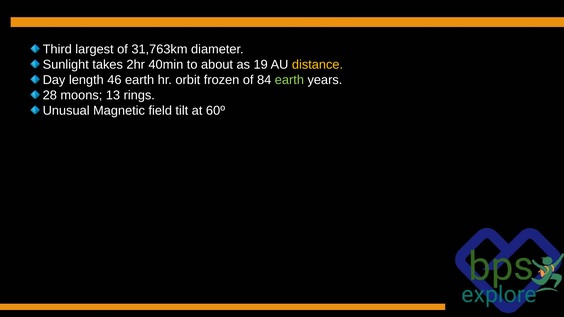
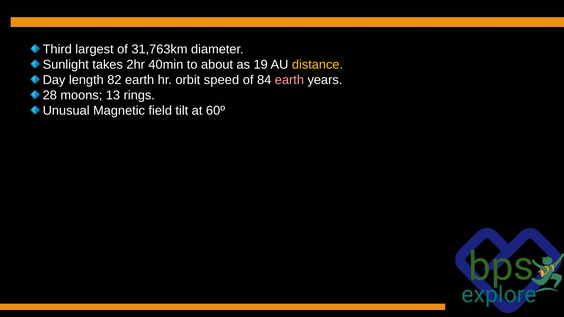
46: 46 -> 82 (114, 80)
frozen: frozen -> speed (222, 80)
earth colour: light green -> pink (289, 80)
